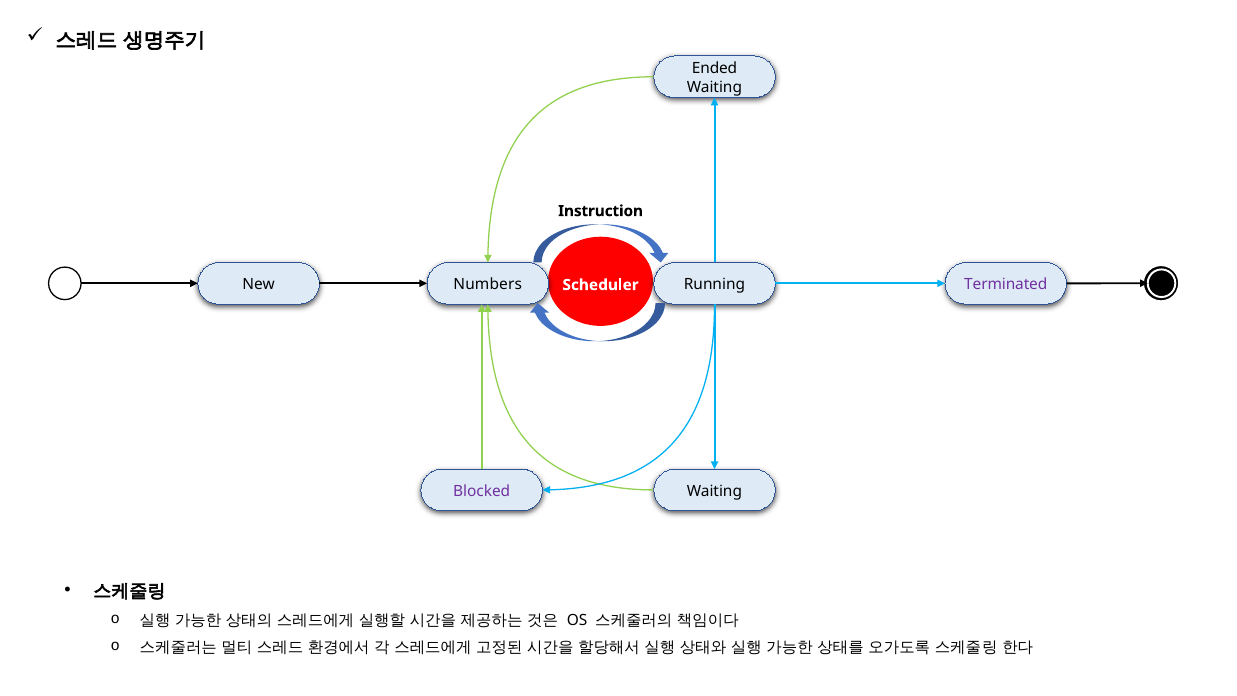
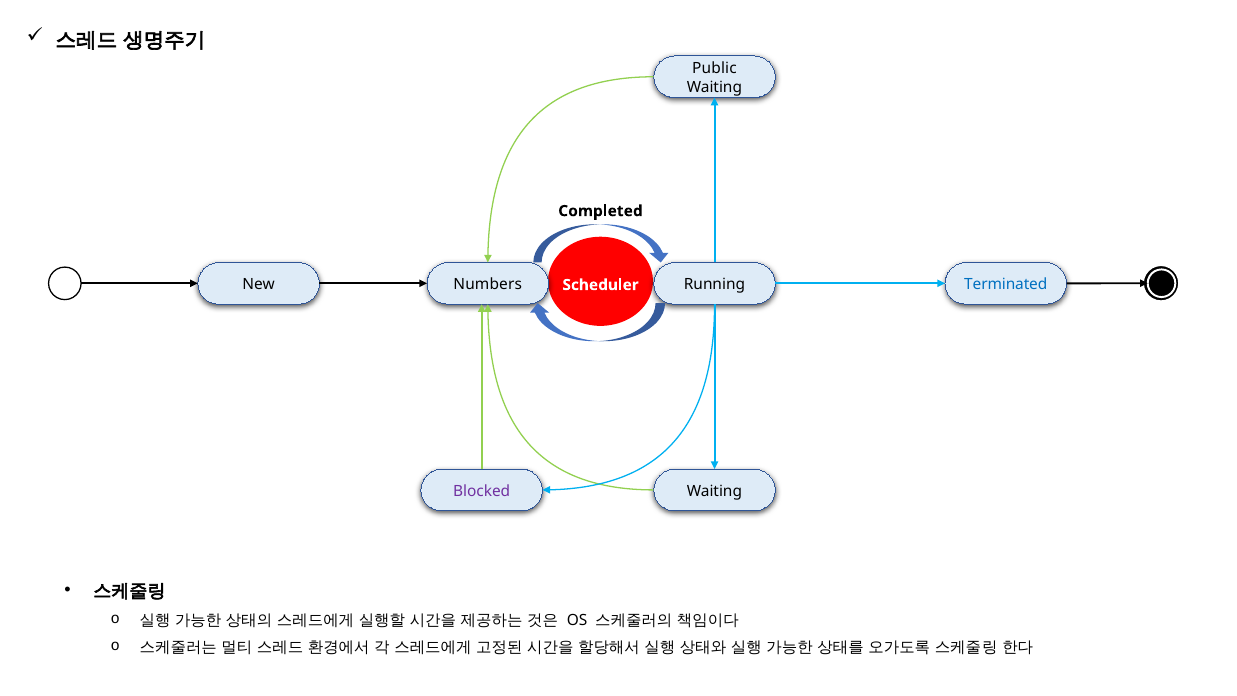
Ended: Ended -> Public (714, 68)
Instruction: Instruction -> Completed (600, 211)
Terminated colour: purple -> blue (1006, 284)
